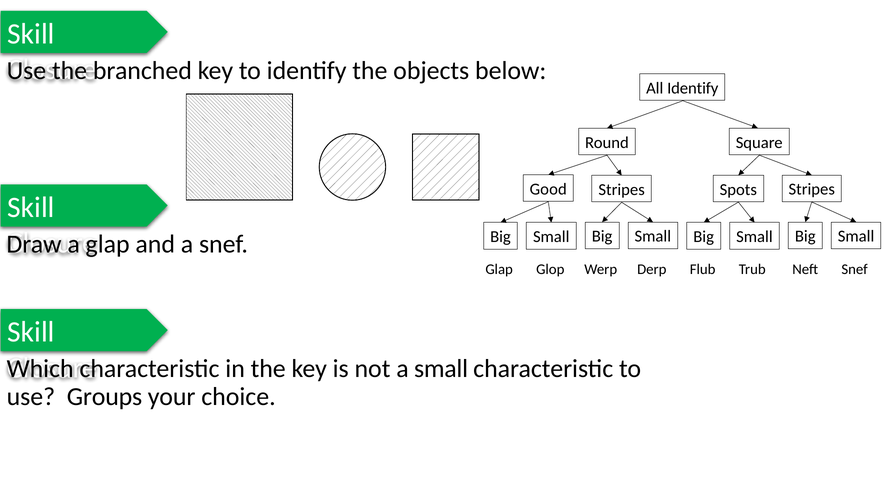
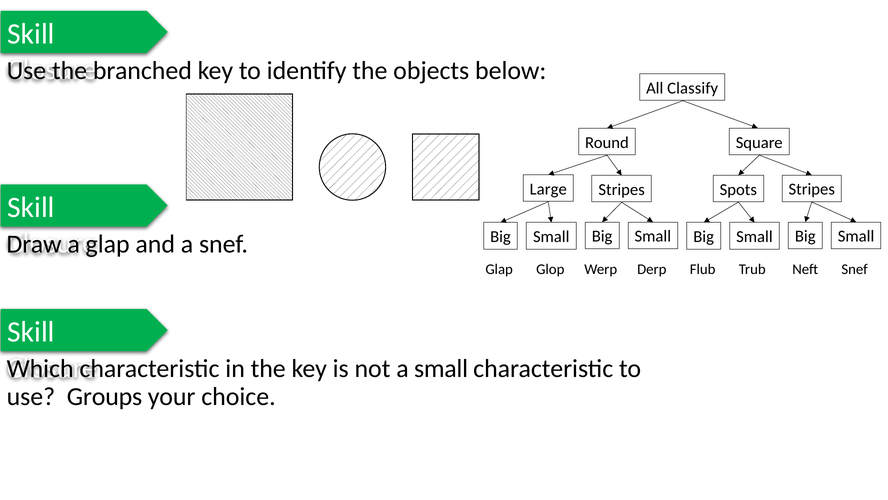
All Identify: Identify -> Classify (693, 88)
Good: Good -> Large (548, 189)
